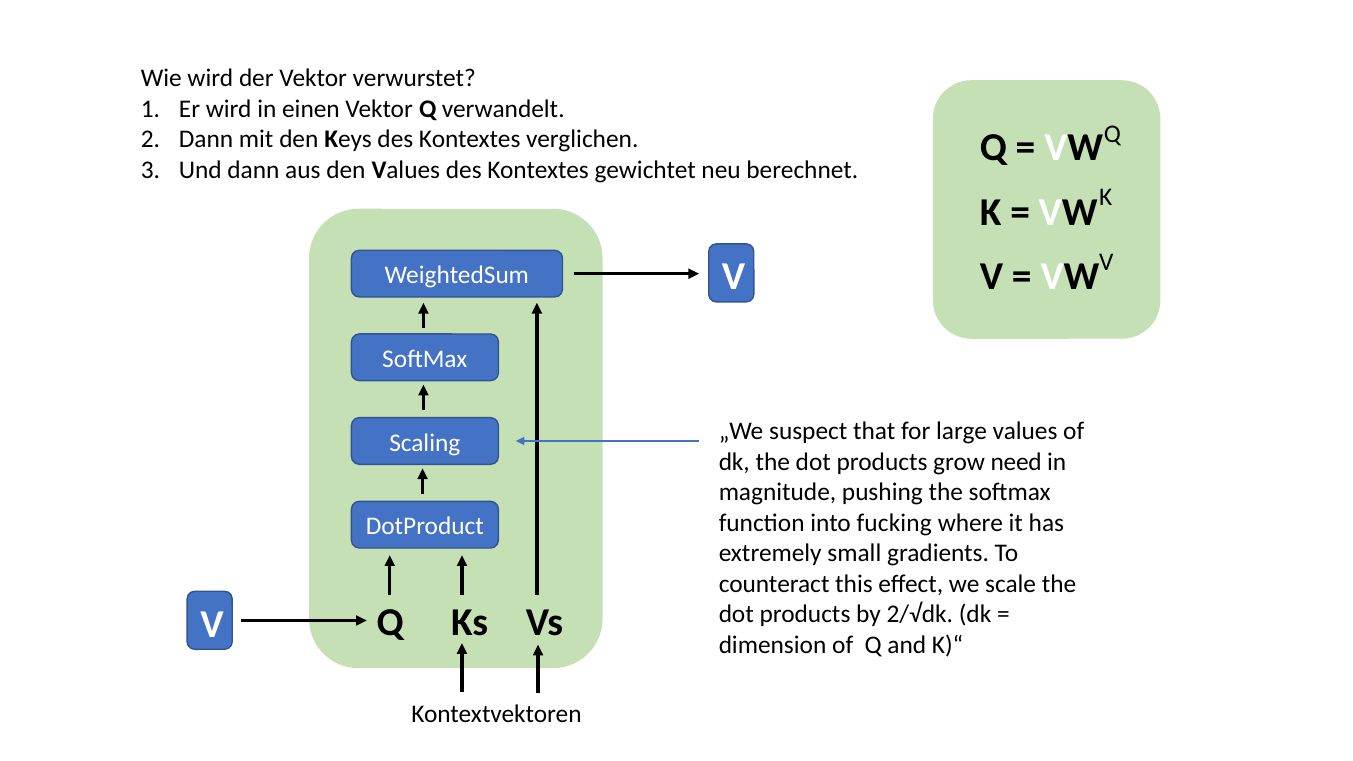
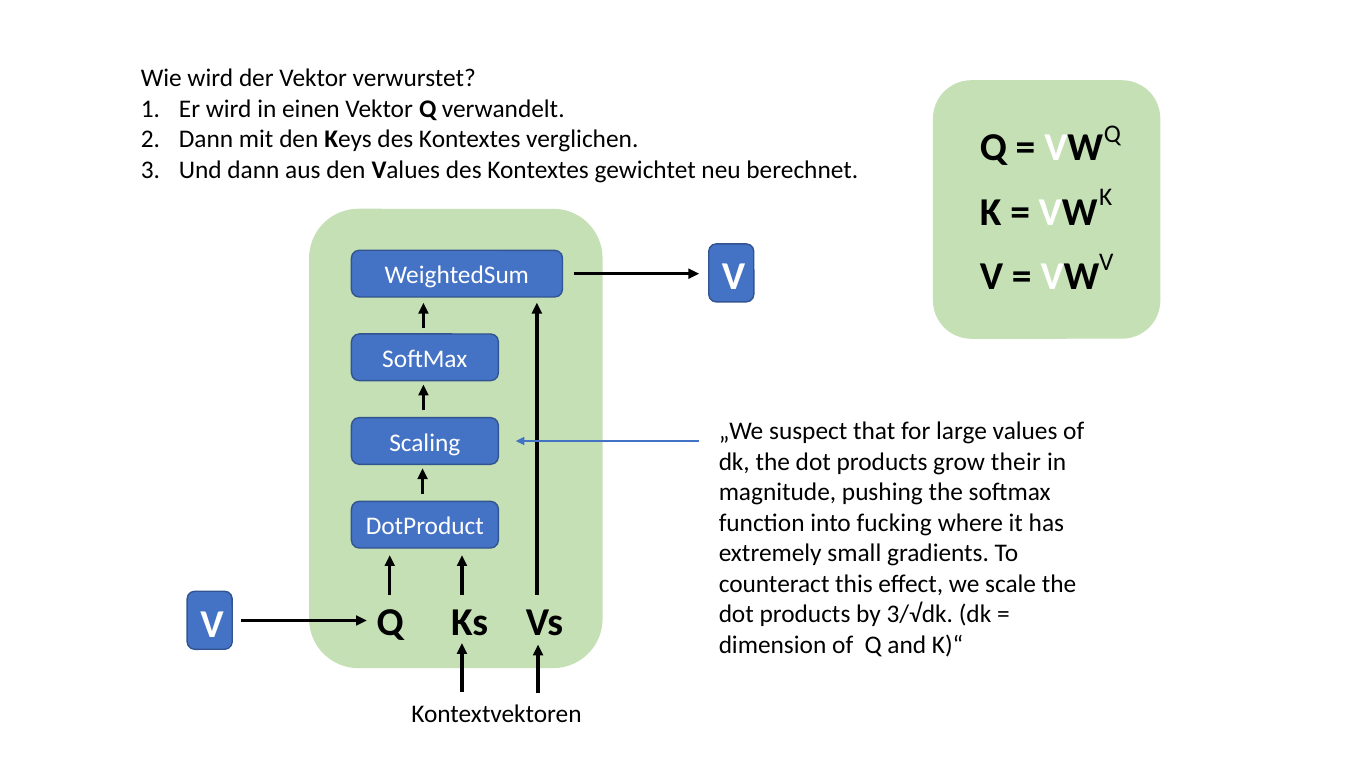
need: need -> their (1016, 462)
2/√dk: 2/√dk -> 3/√dk (920, 614)
